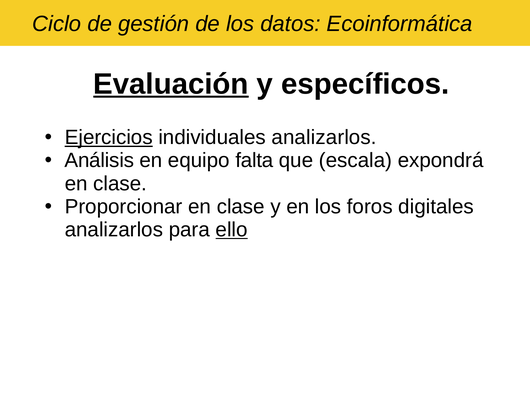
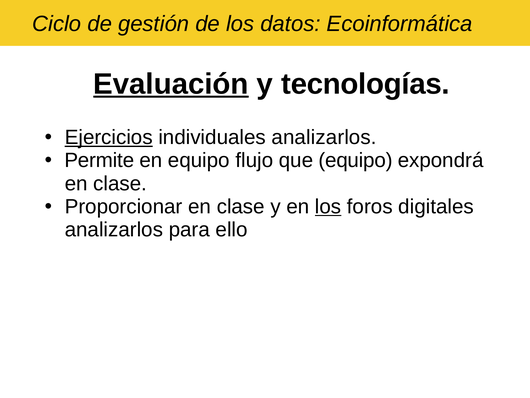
específicos: específicos -> tecnologías (365, 84)
Análisis: Análisis -> Permite (99, 160)
falta: falta -> flujo (254, 160)
que escala: escala -> equipo (356, 160)
los underline: none -> present (328, 206)
ello underline: present -> none (232, 229)
